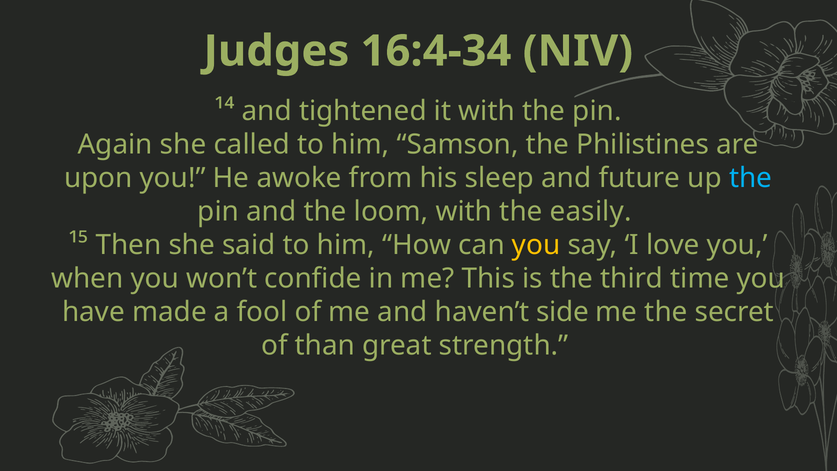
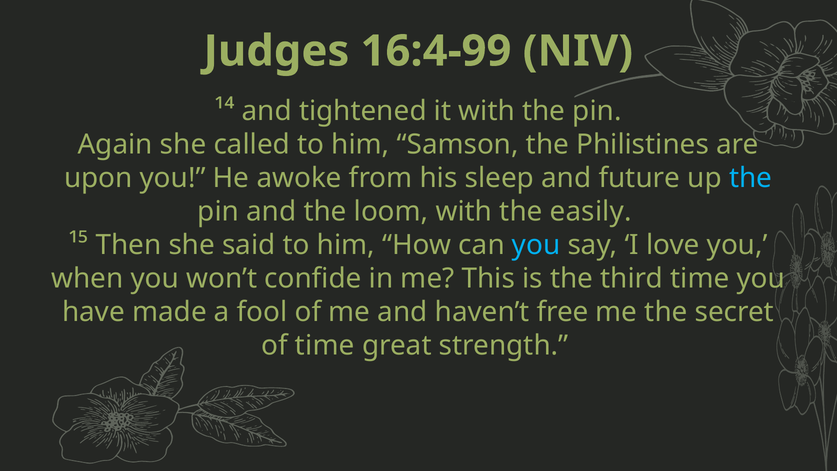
16:4-34: 16:4-34 -> 16:4-99 (436, 51)
you colour: yellow -> light blue (536, 245)
side: side -> free (563, 312)
of than: than -> time (325, 346)
